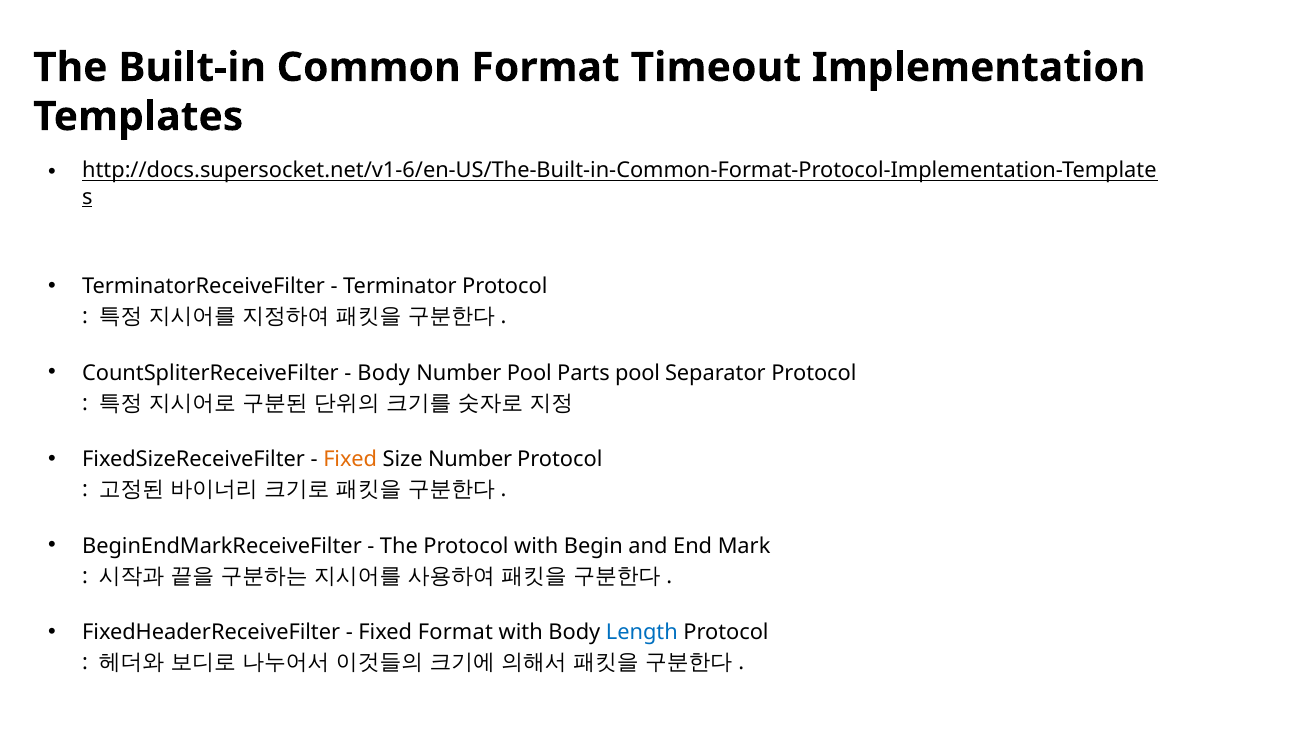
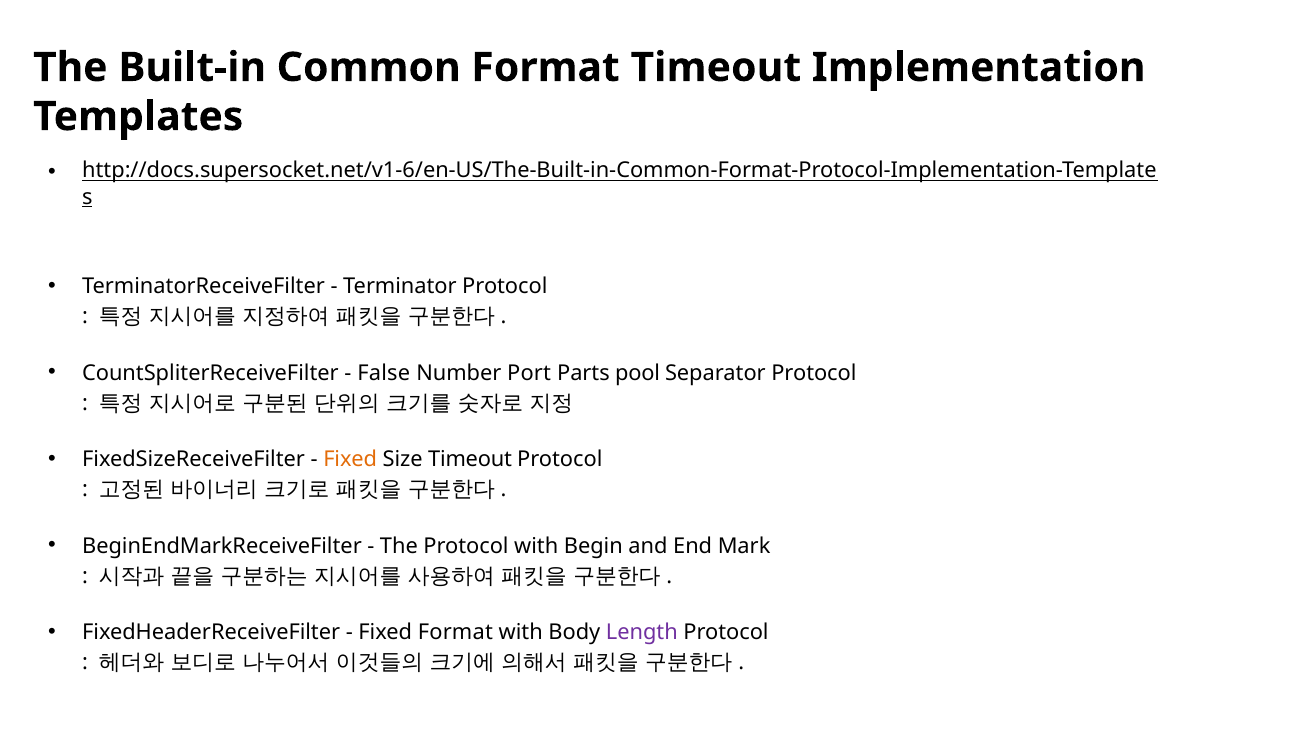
Body: Body -> False (384, 373)
Number Pool: Pool -> Port (529, 373)
Size Number: Number -> Timeout (470, 460)
Length colour: blue -> purple (642, 633)
